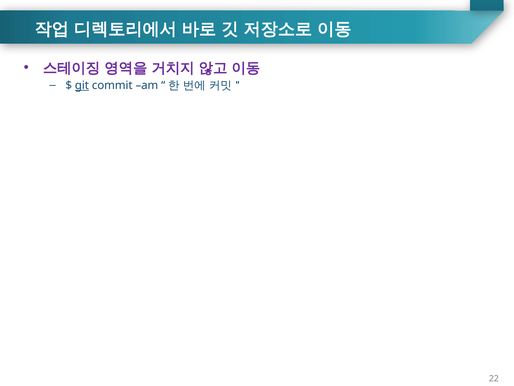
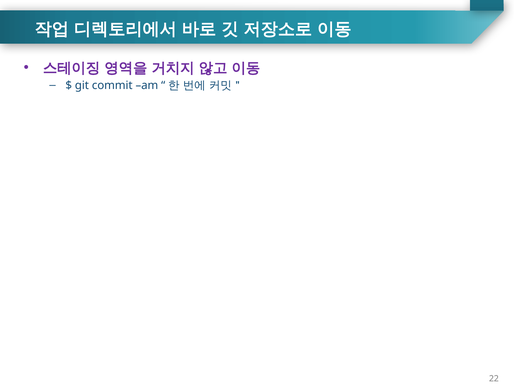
git underline: present -> none (82, 85)
